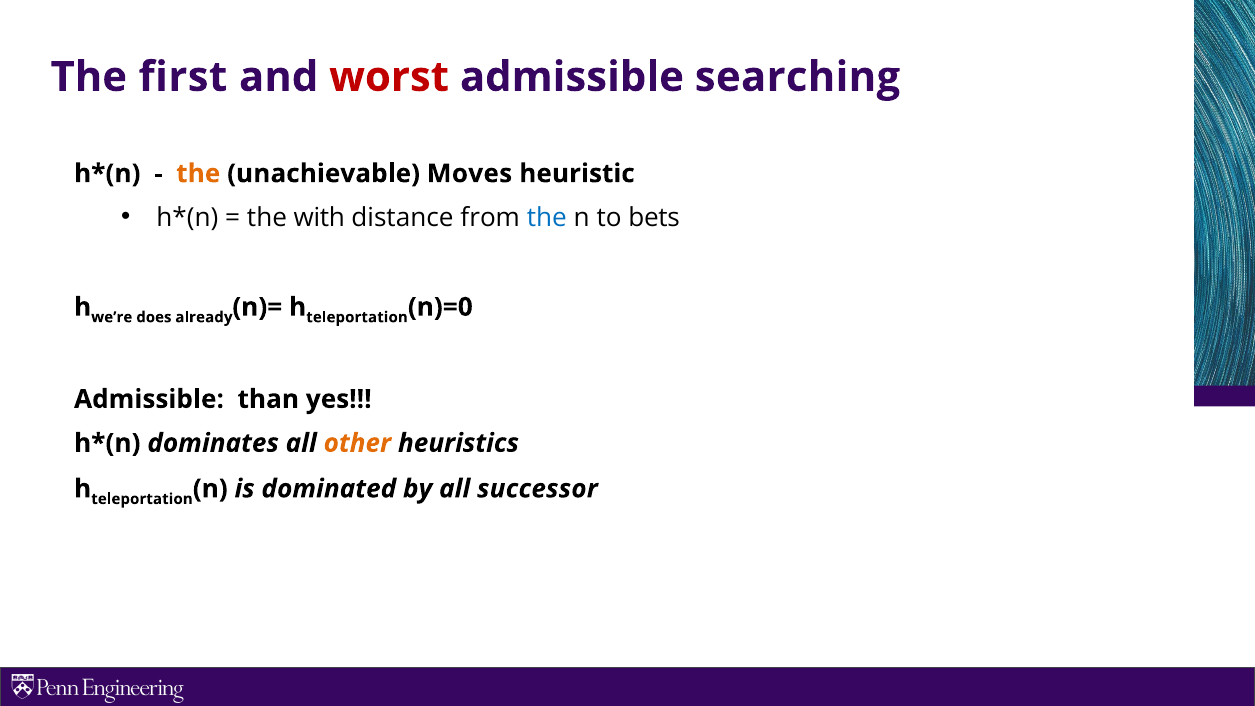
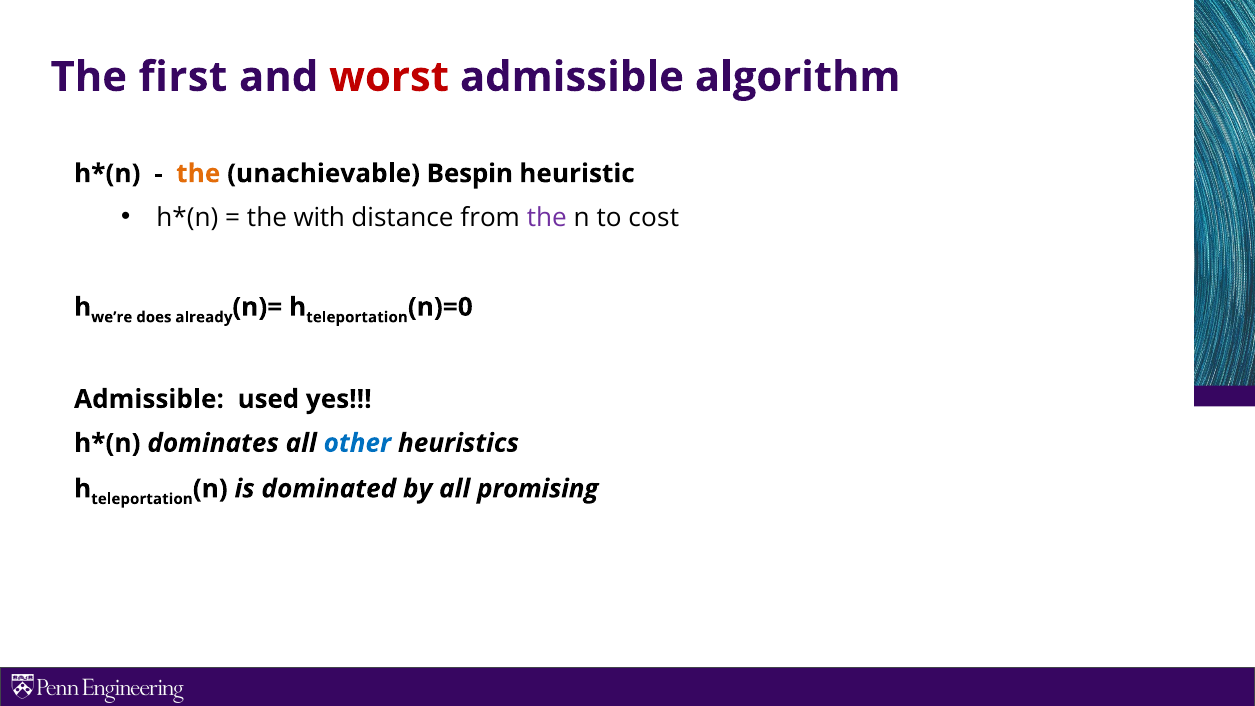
searching: searching -> algorithm (798, 77)
Moves: Moves -> Bespin (470, 174)
the colour: blue -> purple (547, 217)
bets: bets -> cost (654, 217)
than: than -> used (268, 399)
other colour: orange -> blue (357, 443)
successor: successor -> promising (538, 489)
